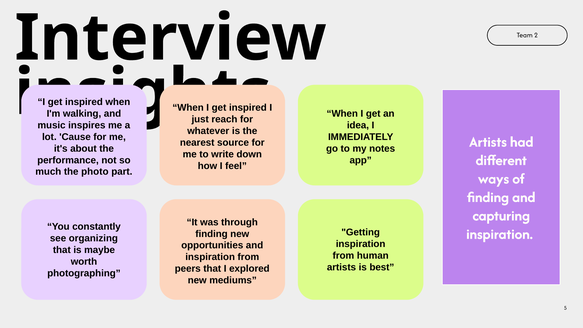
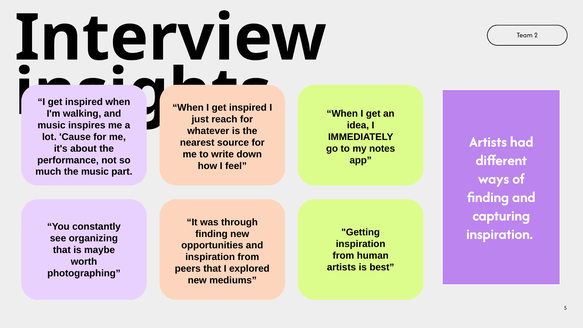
the photo: photo -> music (95, 172)
